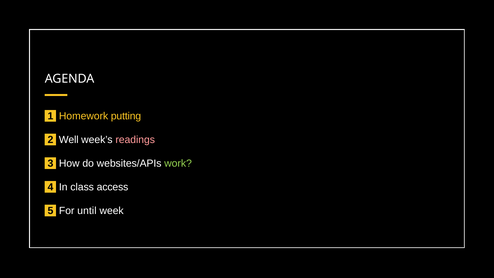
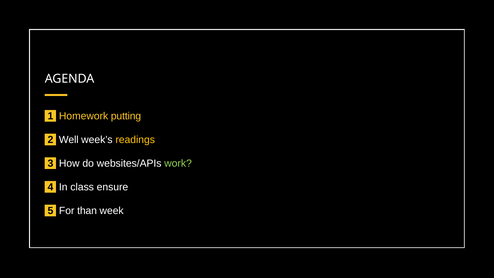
readings colour: pink -> yellow (135, 140)
access: access -> ensure (112, 187)
until: until -> than (87, 211)
